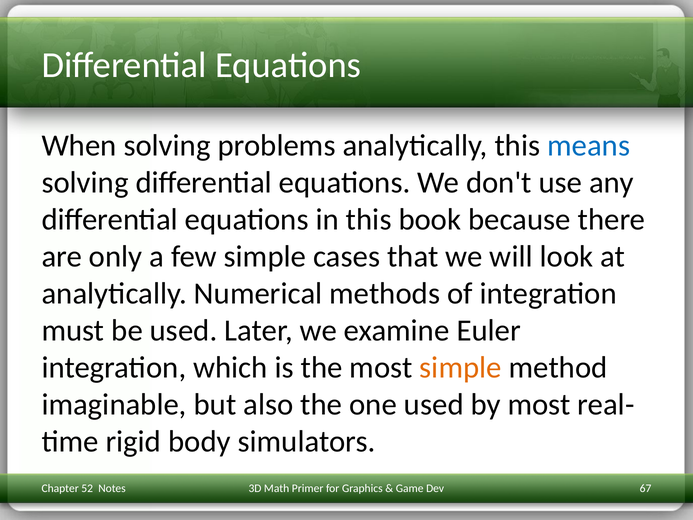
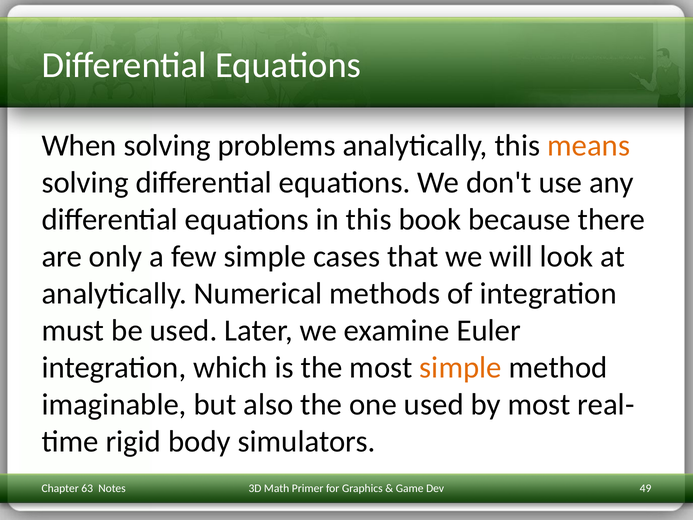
means colour: blue -> orange (589, 145)
67: 67 -> 49 (646, 488)
52: 52 -> 63 (87, 488)
